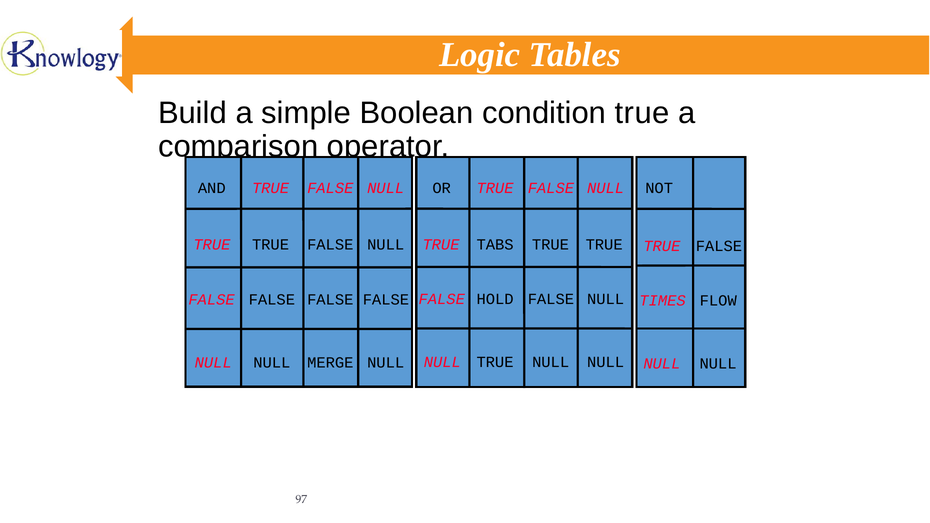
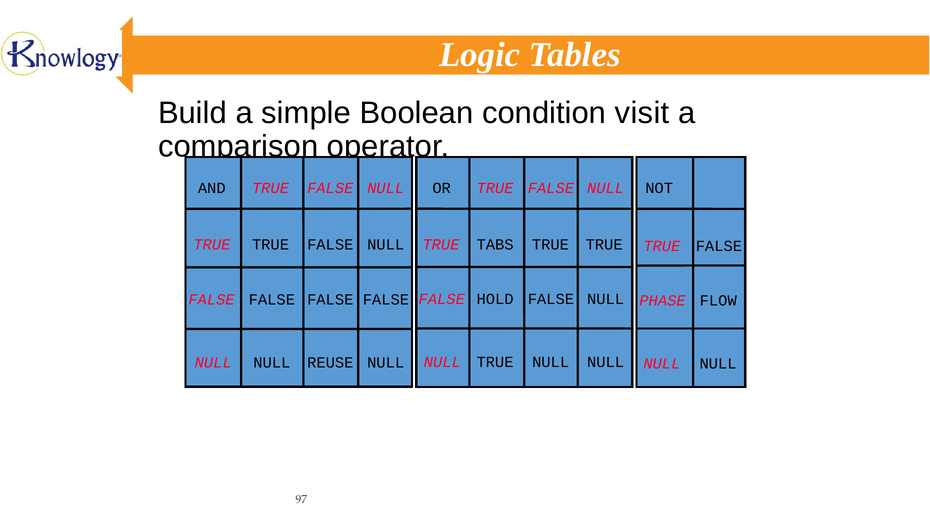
condition true: true -> visit (642, 113)
TIMES: TIMES -> PHASE (663, 301)
MERGE: MERGE -> REUSE (330, 363)
